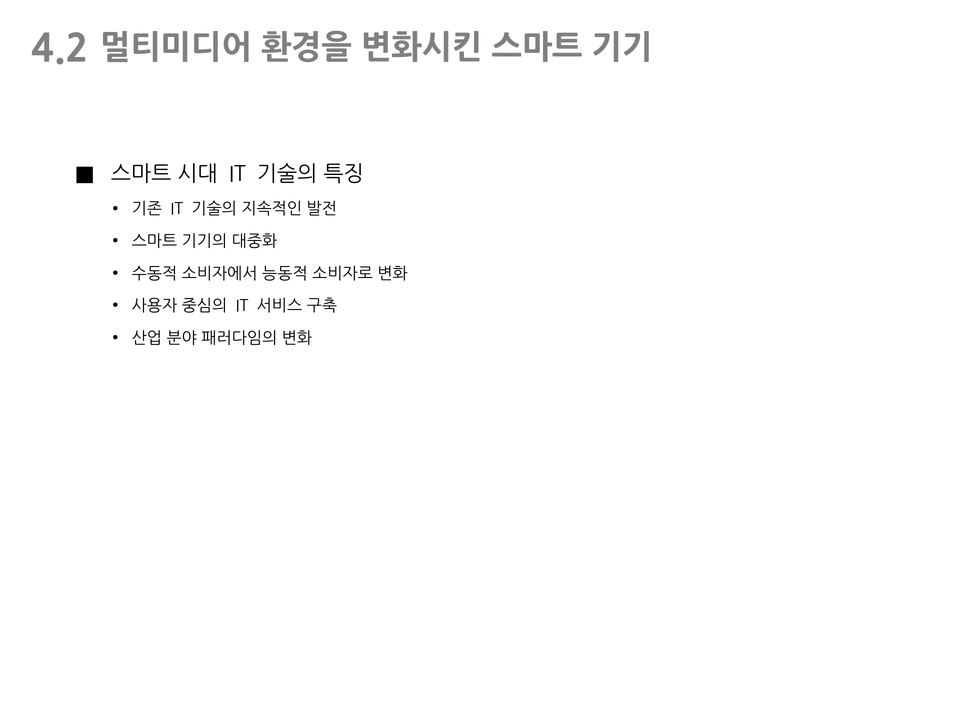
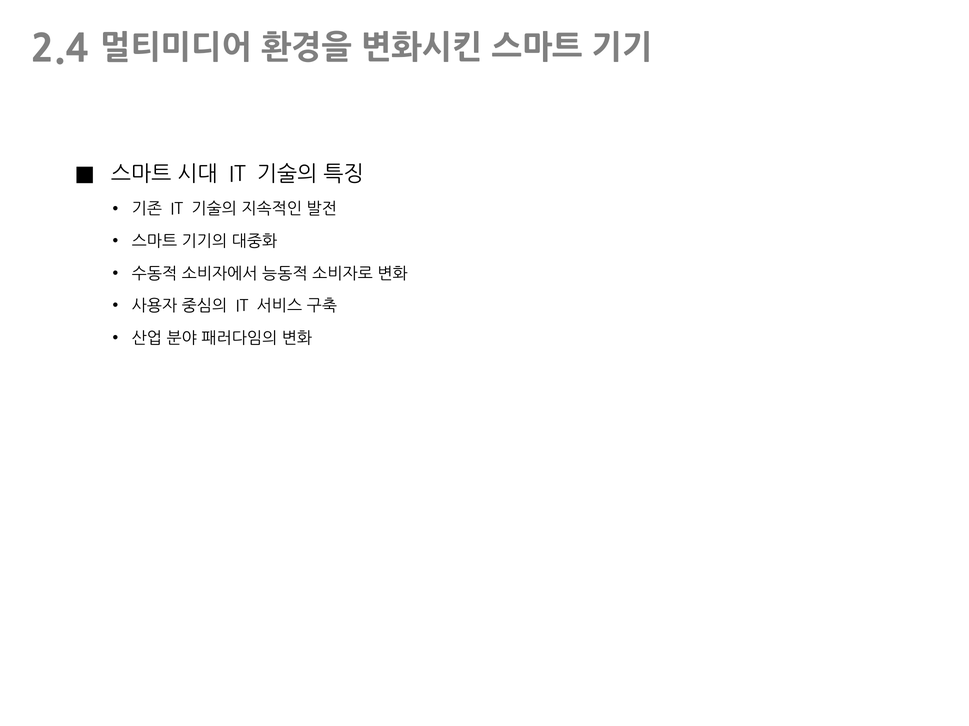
4.2: 4.2 -> 2.4 (60, 49)
